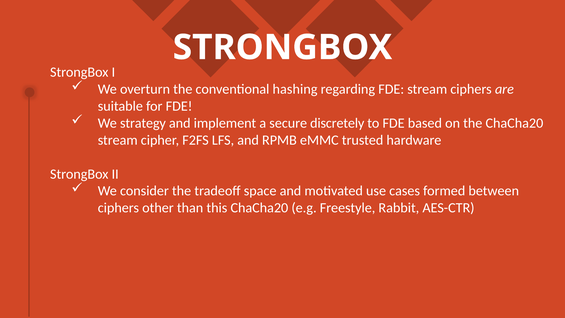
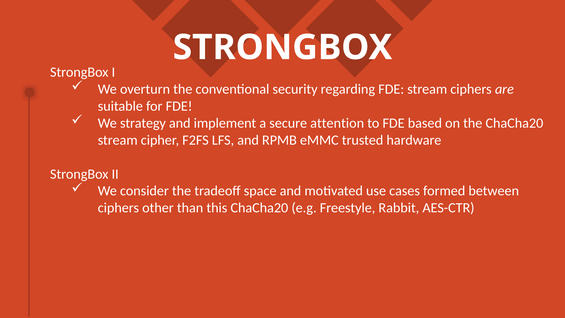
hashing: hashing -> security (295, 89)
discretely: discretely -> attention (337, 123)
